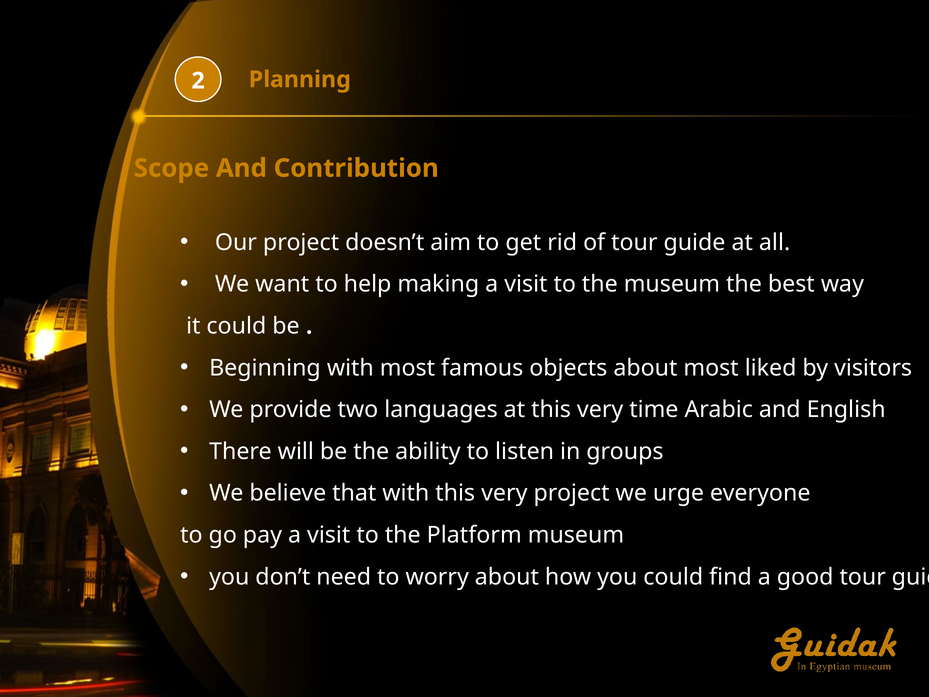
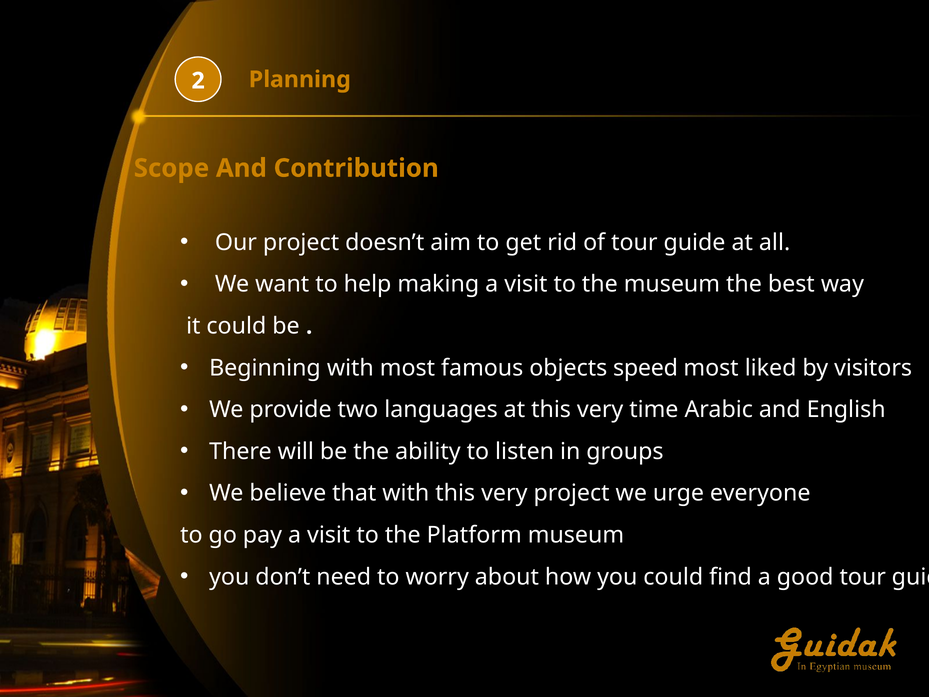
objects about: about -> speed (646, 368)
